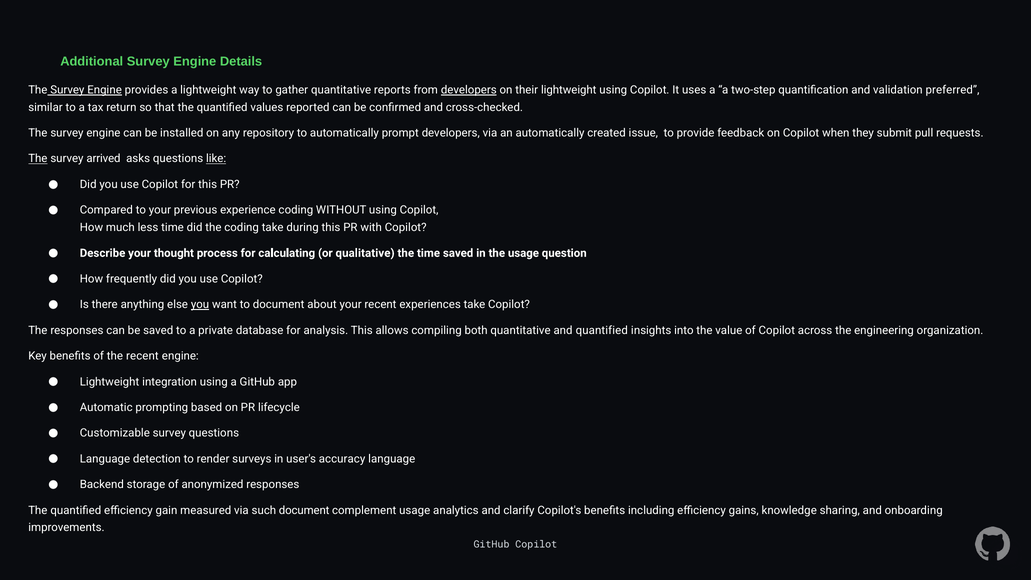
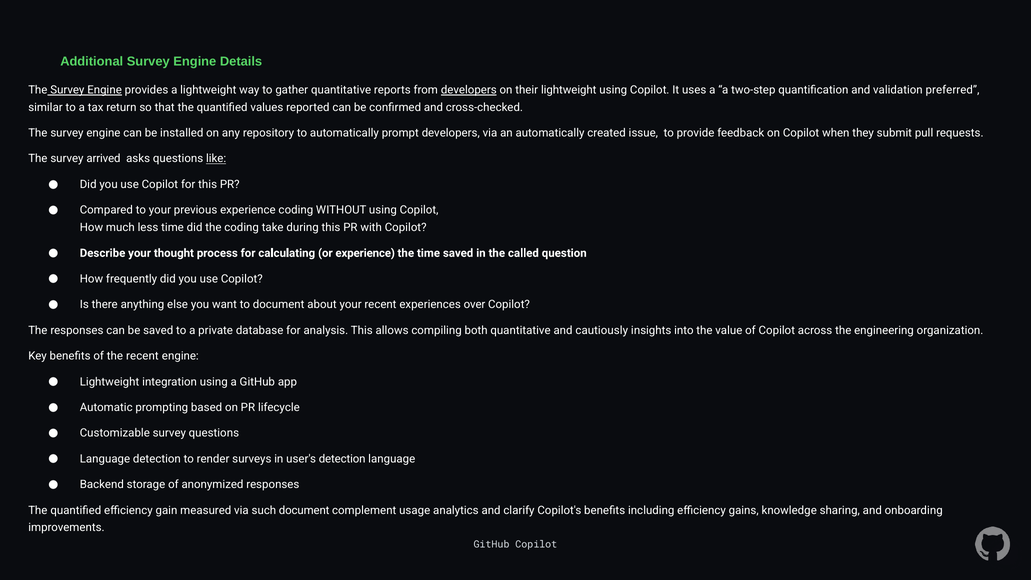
The underline: present -> none (38, 159)
or qualitative: qualitative -> experience (365, 253)
the usage: usage -> called (523, 253)
you underline: present -> none (200, 305)
experiences take: take -> over (475, 305)
and quantified: quantified -> cautiously (602, 330)
user's accuracy: accuracy -> detection (342, 459)
